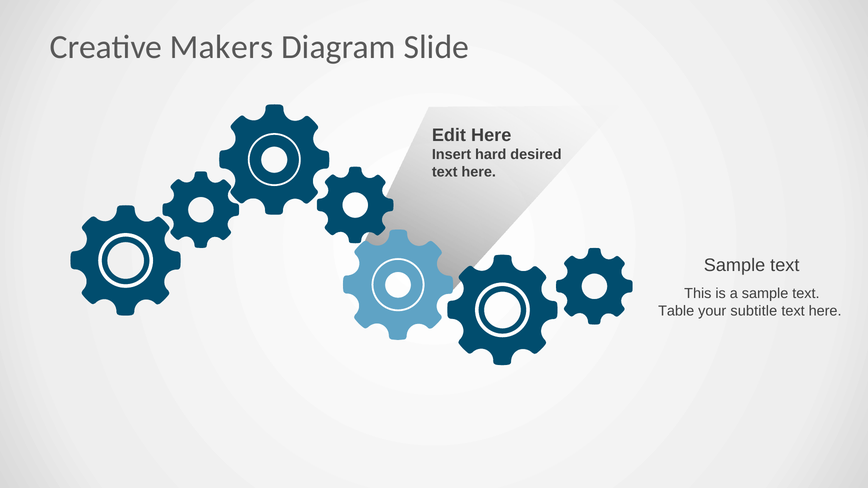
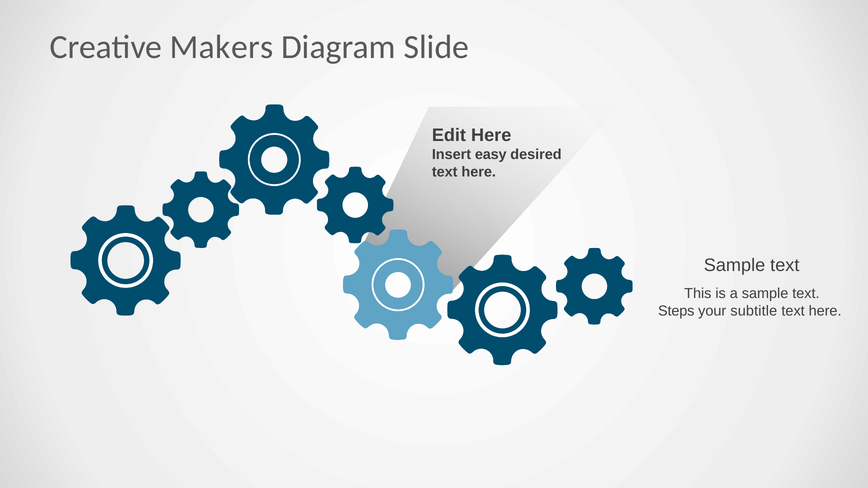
hard: hard -> easy (491, 155)
Table: Table -> Steps (676, 311)
